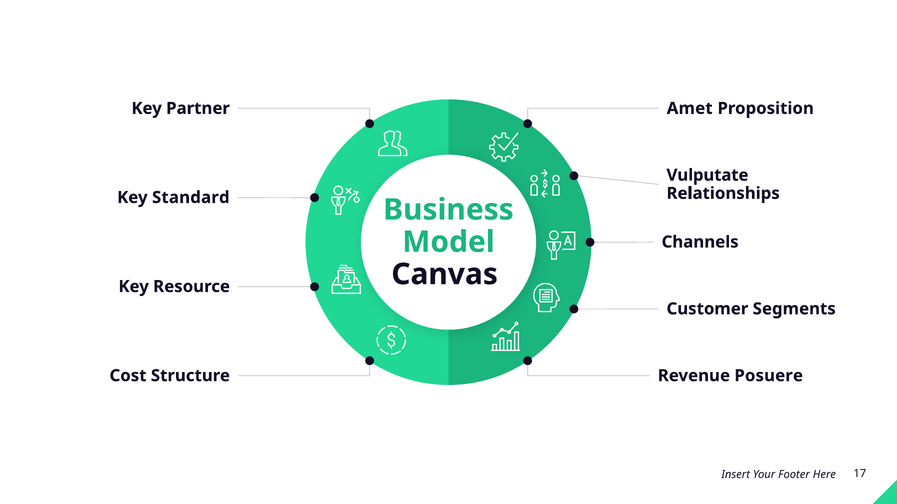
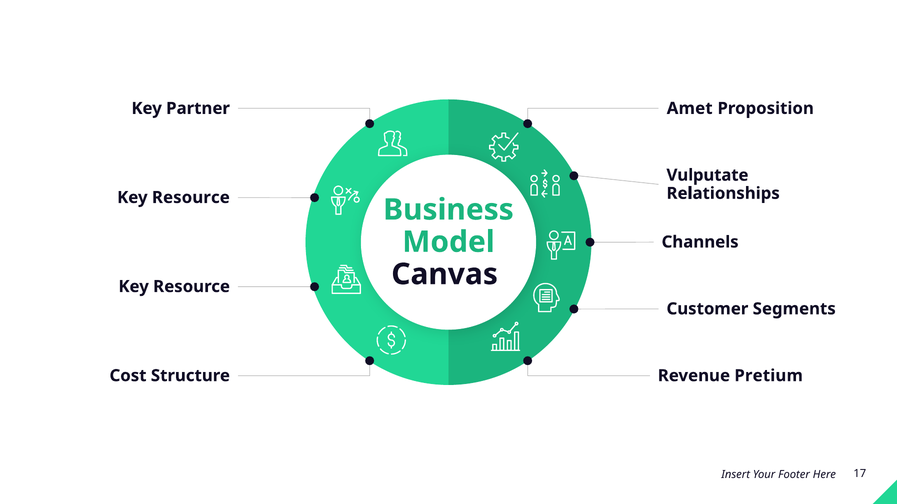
Standard: Standard -> Resource (191, 198)
Posuere: Posuere -> Pretium (769, 376)
